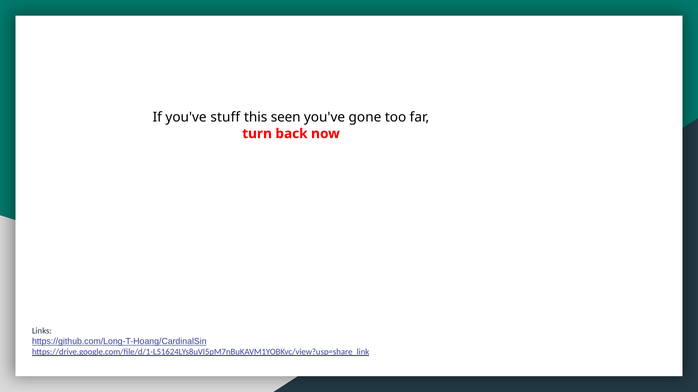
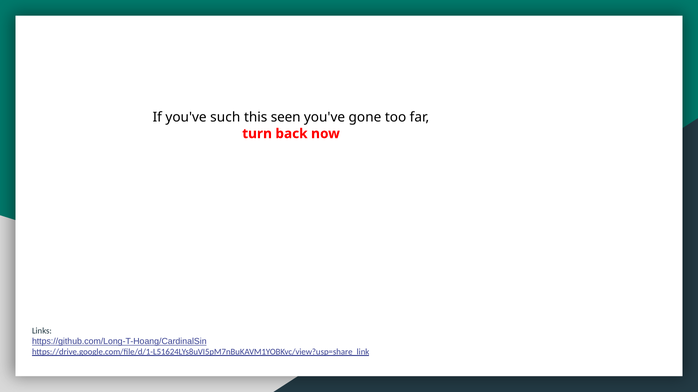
stuff: stuff -> such (225, 118)
